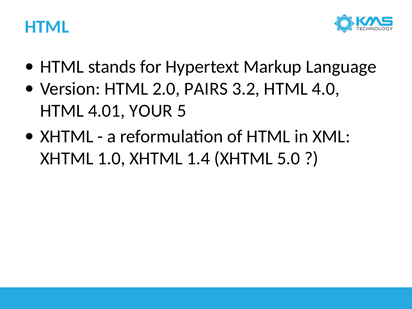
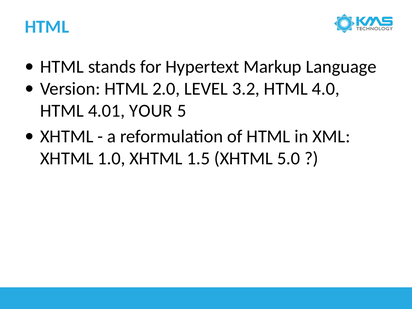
PAIRS: PAIRS -> LEVEL (206, 89)
1.4: 1.4 -> 1.5 (198, 158)
